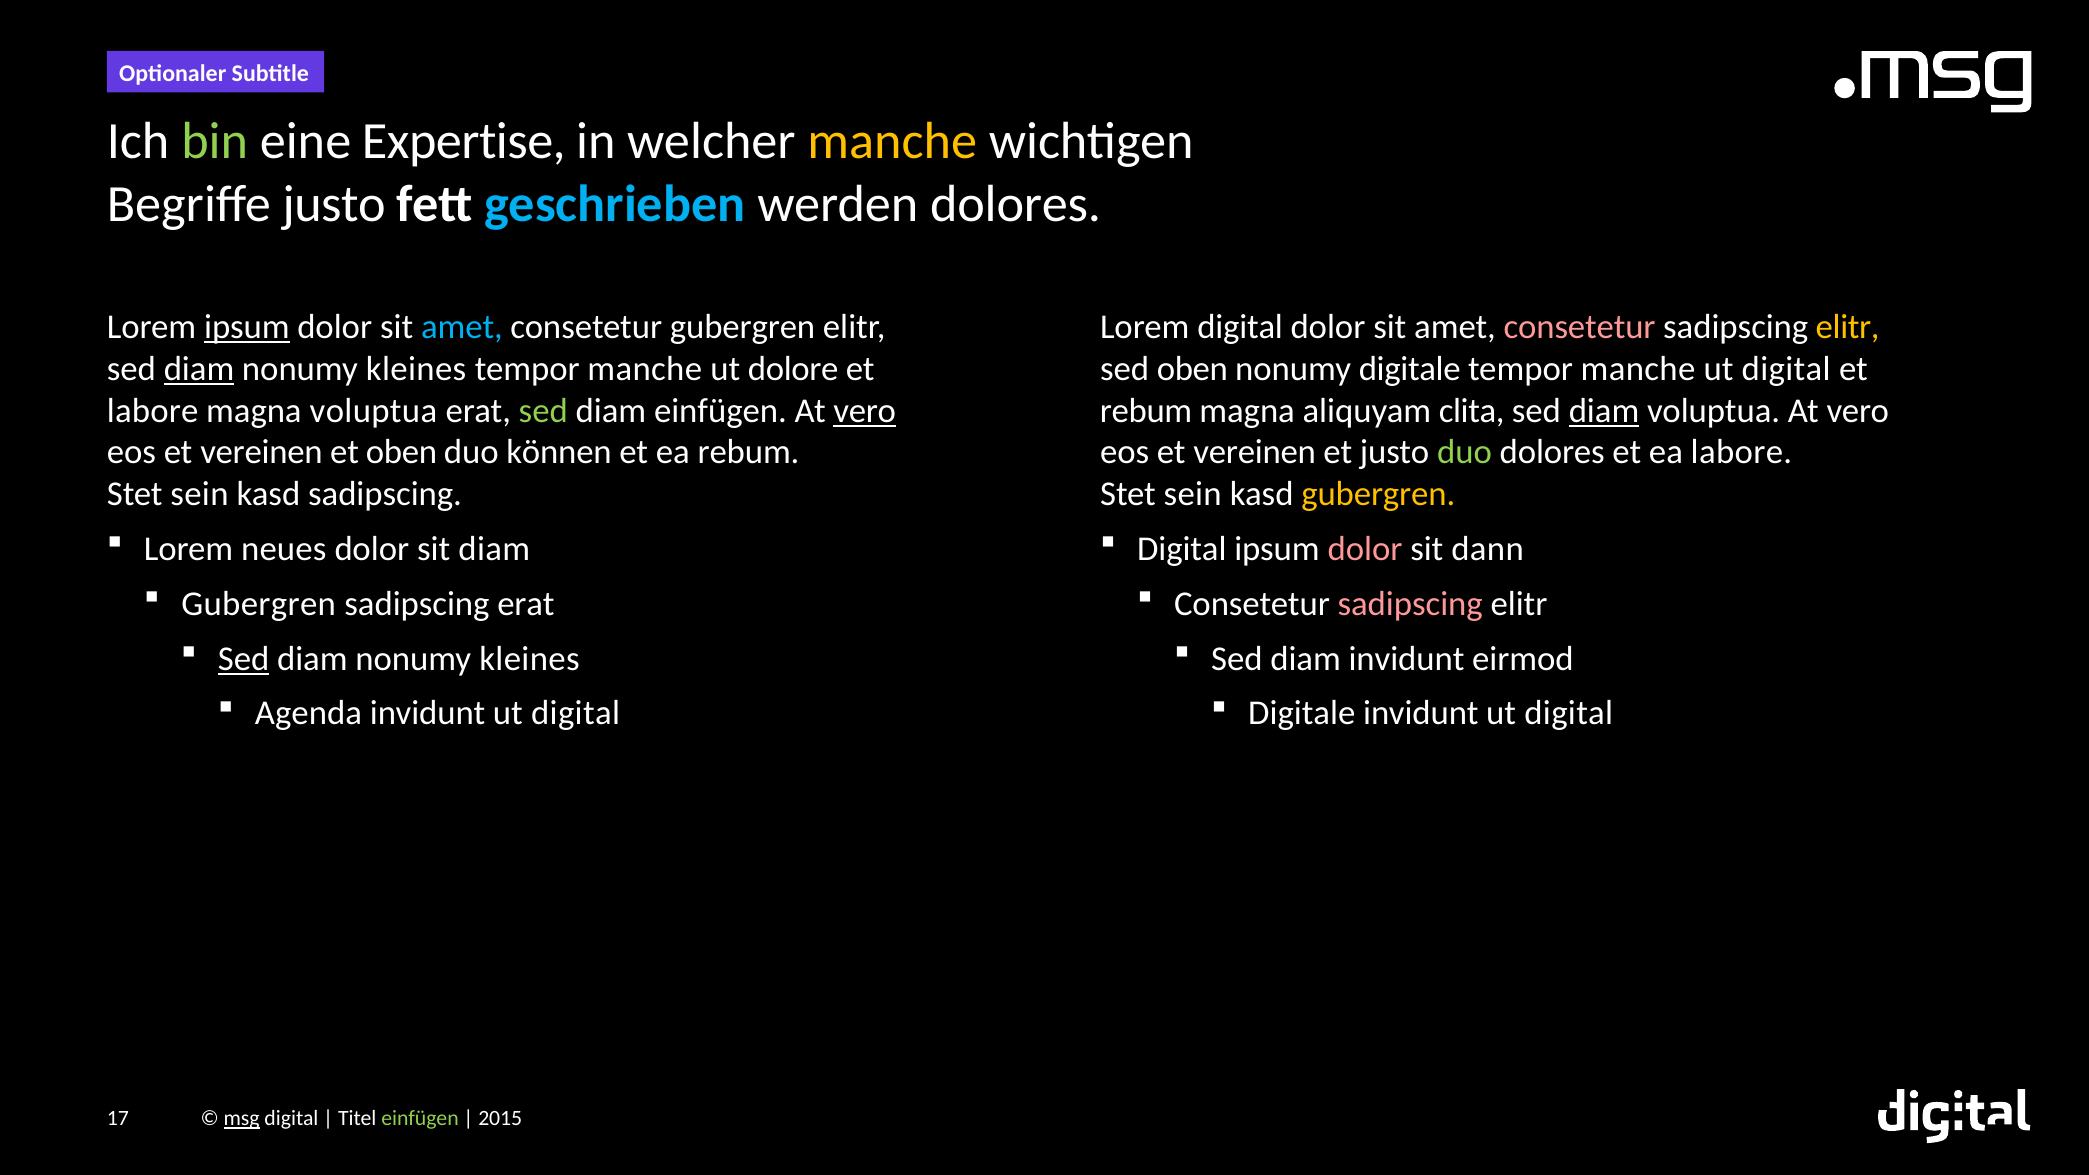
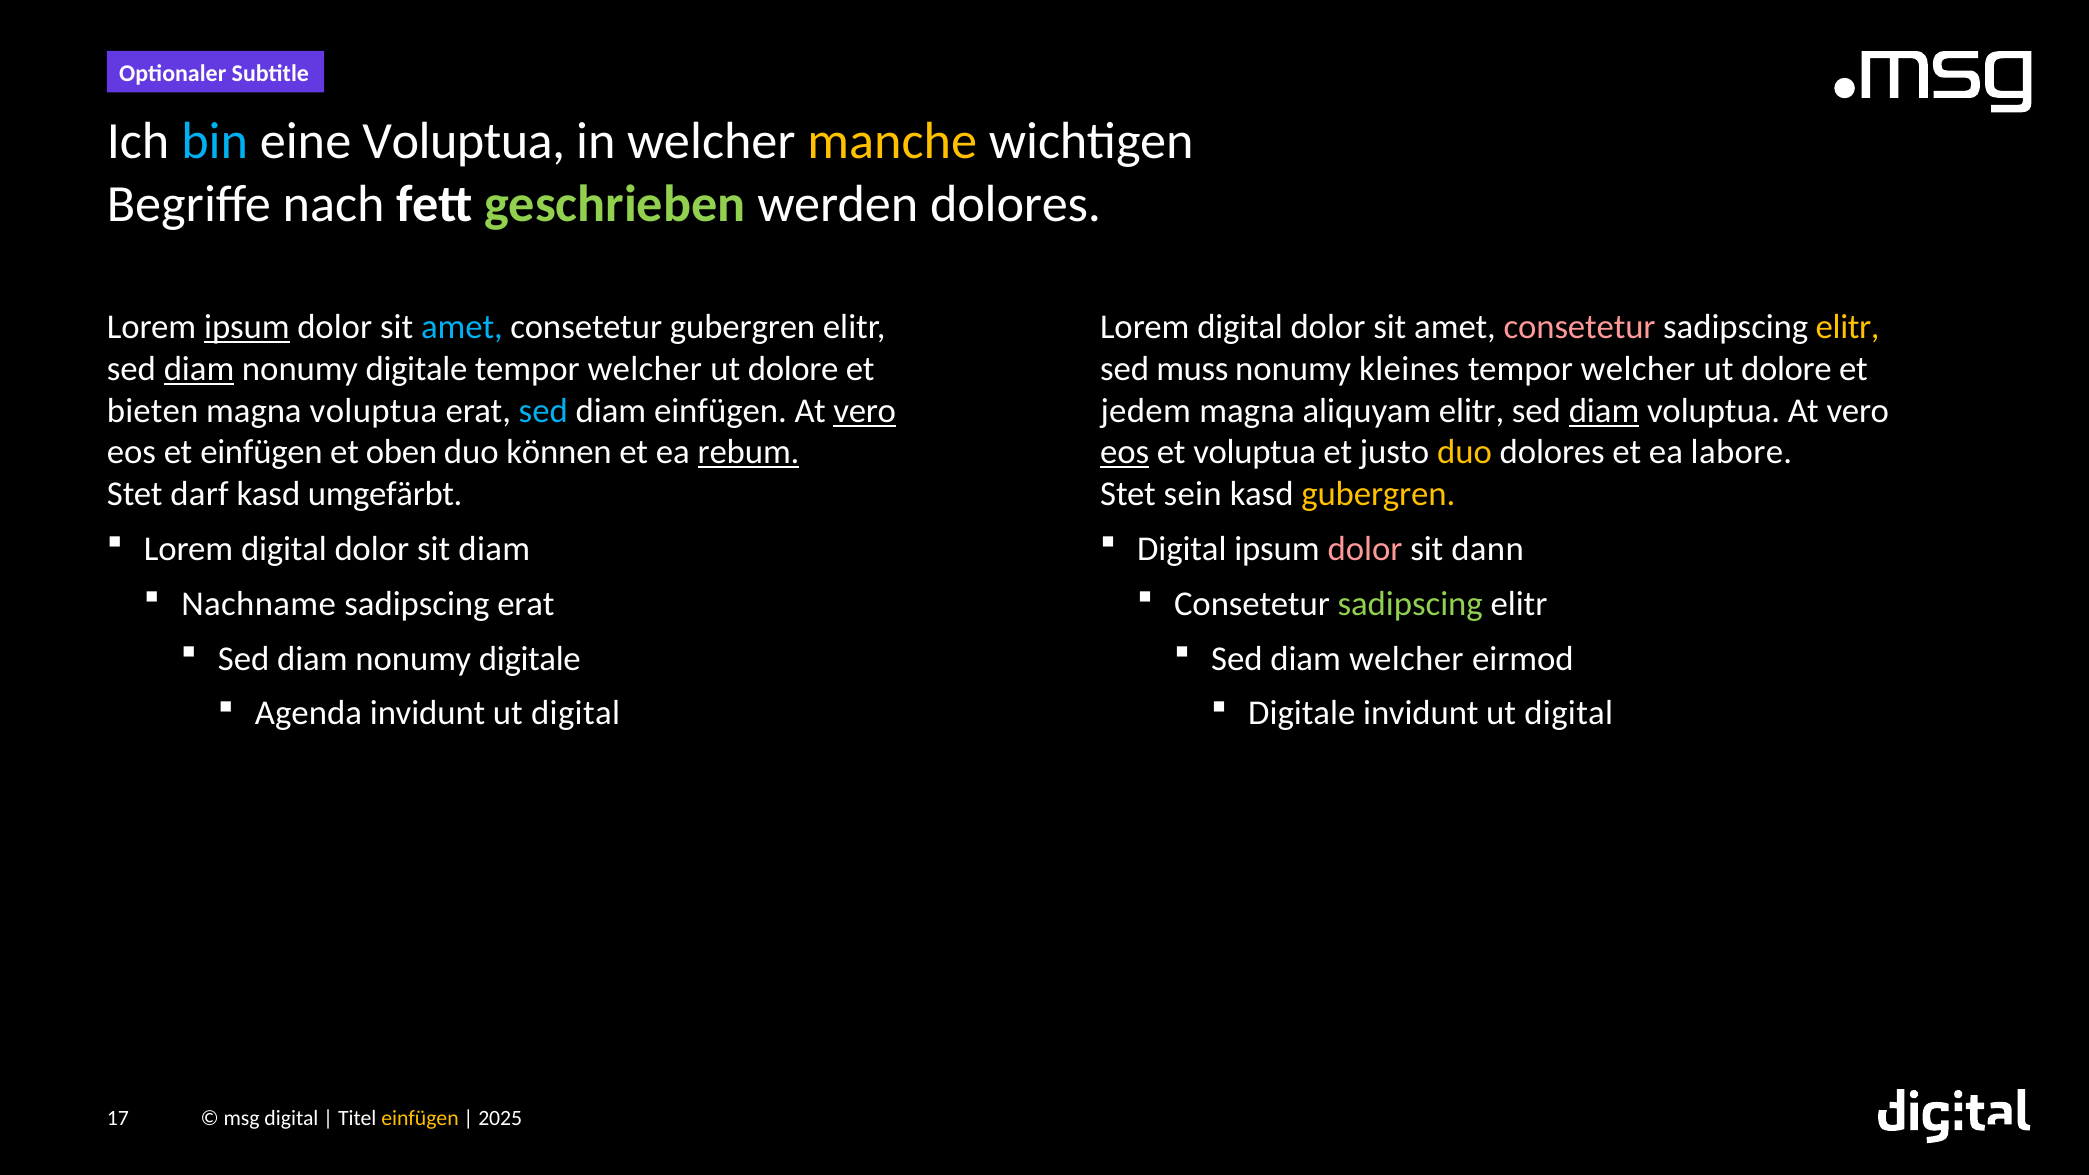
bin colour: light green -> light blue (215, 141)
eine Expertise: Expertise -> Voluptua (464, 141)
Begriffe justo: justo -> nach (334, 204)
geschrieben colour: light blue -> light green (615, 204)
kleines: kleines -> digitale (416, 369)
manche: manche -> welcher (645, 369)
sed oben: oben -> muss (1192, 369)
nonumy digitale: digitale -> kleines (1409, 369)
manche: manche -> welcher (1638, 369)
digital: digital -> dolore (1786, 369)
labore: labore -> bieten (153, 411)
sed colour: light green -> light blue (543, 411)
rebum: rebum -> jedem (1146, 411)
aliquyam clita: clita -> elitr (1472, 411)
vereinen: vereinen -> einfügen (261, 452)
rebum underline: none -> present (748, 452)
eos underline: none -> present (1125, 452)
vereinen: vereinen -> voluptua (1255, 452)
duo colour: light green -> yellow (1464, 452)
sein: sein -> darf (200, 494)
kasd sadipscing: sadipscing -> umgefärbt (385, 494)
neues: neues -> digital (284, 549)
Gubergren: Gubergren -> Nachname (259, 604)
sadipscing colour: pink -> light green (1410, 604)
Sed underline: present -> none (244, 659)
kleines: kleines -> digitale (530, 659)
diam invidunt: invidunt -> welcher (1406, 659)
msg underline: present -> none (242, 1119)
einfügen colour: light green -> yellow (420, 1119)
2015: 2015 -> 2025 (500, 1119)
